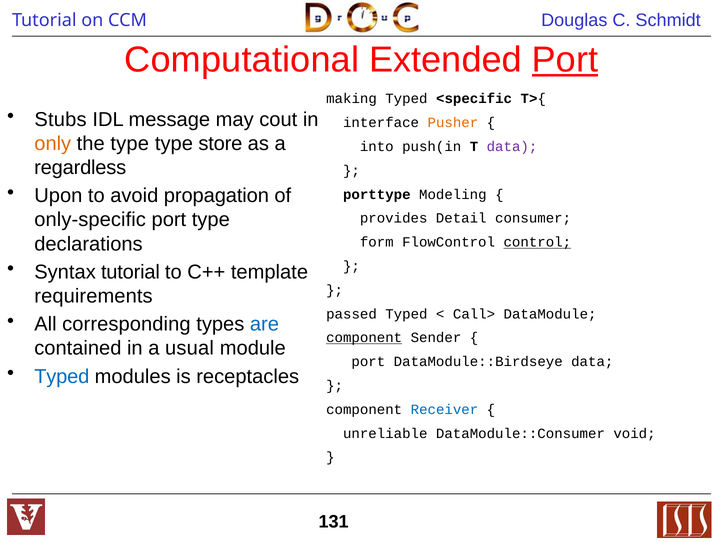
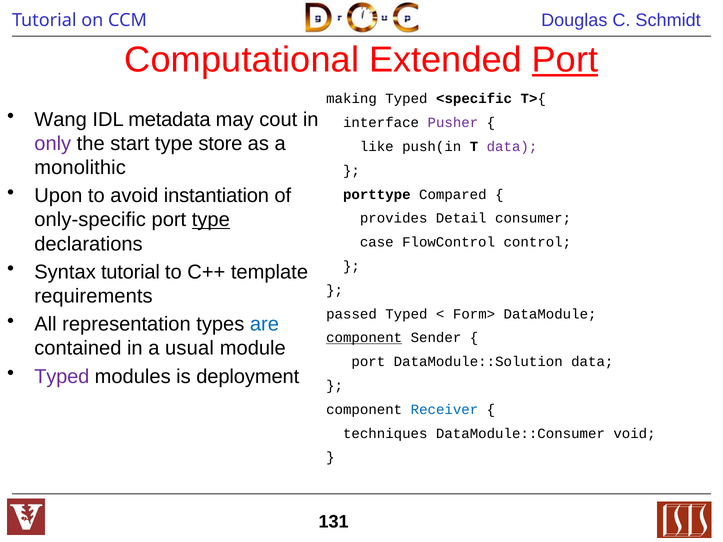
Stubs: Stubs -> Wang (61, 119)
message: message -> metadata (169, 119)
Pusher colour: orange -> purple (453, 123)
only colour: orange -> purple (53, 144)
the type: type -> start (130, 144)
into: into -> like (377, 147)
regardless: regardless -> monolithic (80, 168)
propagation: propagation -> instantiation (216, 196)
Modeling: Modeling -> Compared (453, 194)
type underline: none -> present (211, 220)
form: form -> case (377, 242)
control underline: present -> none (537, 242)
Call>: Call> -> Form> (474, 314)
corresponding: corresponding -> representation (126, 324)
DataModule::Birdseye: DataModule::Birdseye -> DataModule::Solution (478, 362)
Typed colour: blue -> purple (62, 377)
receptacles: receptacles -> deployment (248, 377)
unreliable: unreliable -> techniques (385, 434)
